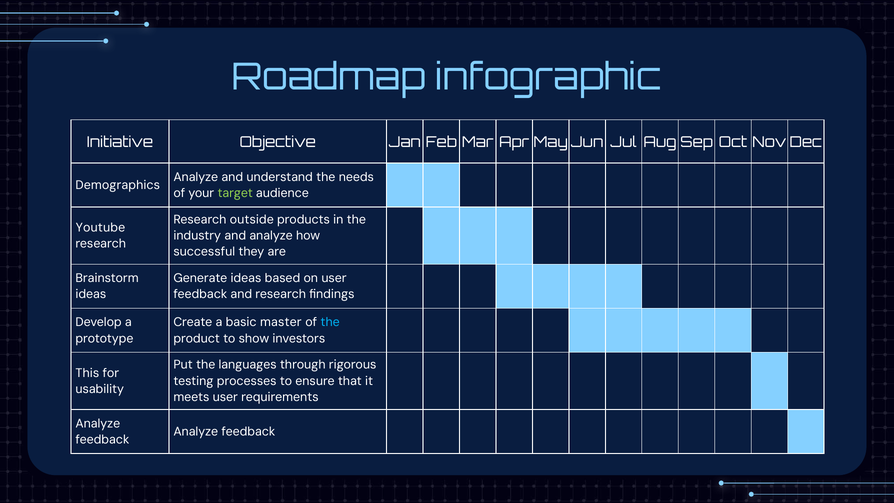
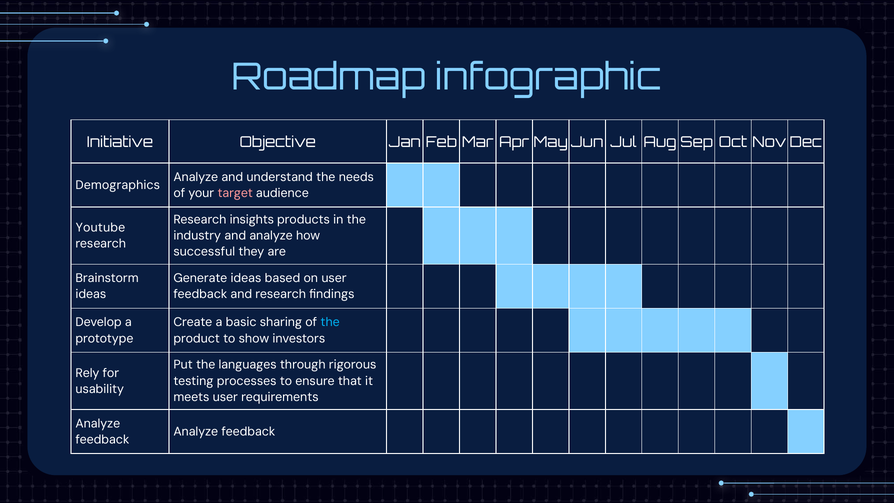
target colour: light green -> pink (235, 193)
outside: outside -> insights (252, 220)
master: master -> sharing (281, 322)
This: This -> Rely (87, 373)
